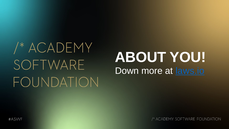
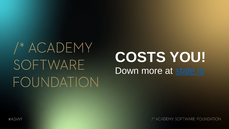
ABOUT: ABOUT -> COSTS (140, 57)
laws.io: laws.io -> state.io (190, 71)
